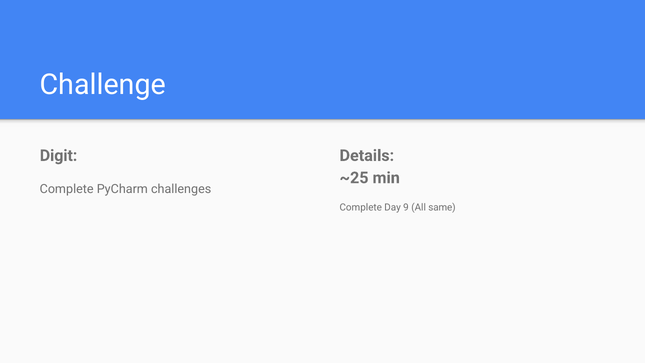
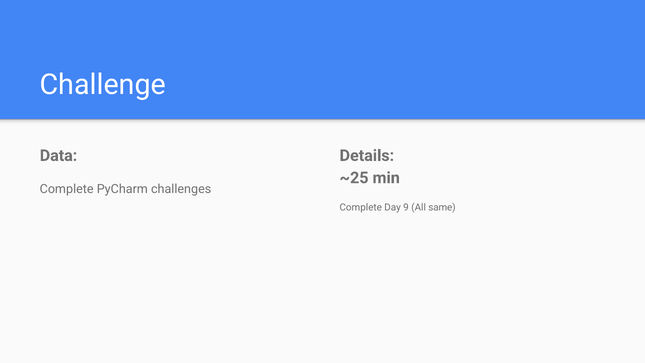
Digit: Digit -> Data (58, 156)
